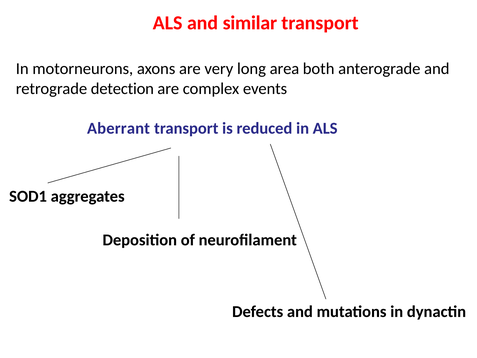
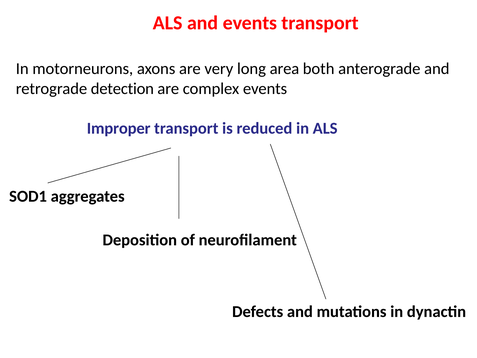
and similar: similar -> events (250, 23)
Aberrant: Aberrant -> Improper (119, 128)
